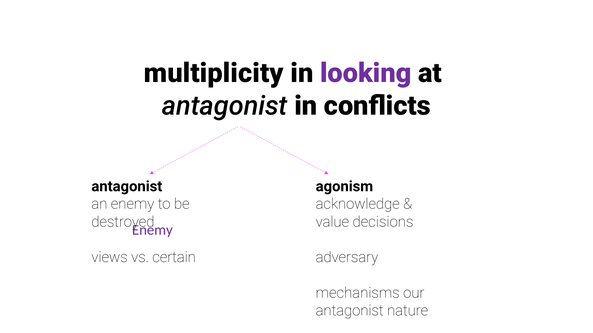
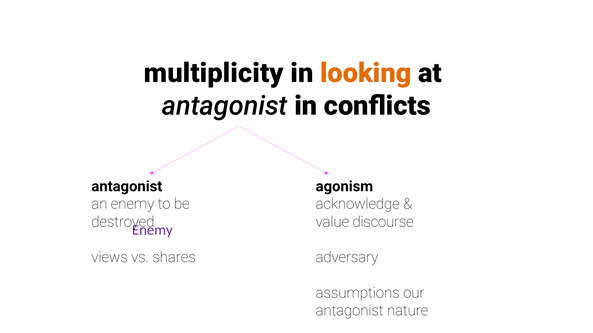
looking colour: purple -> orange (366, 73)
decisions: decisions -> discourse (383, 222)
certain: certain -> shares (174, 258)
mechanisms: mechanisms -> assumptions (358, 293)
